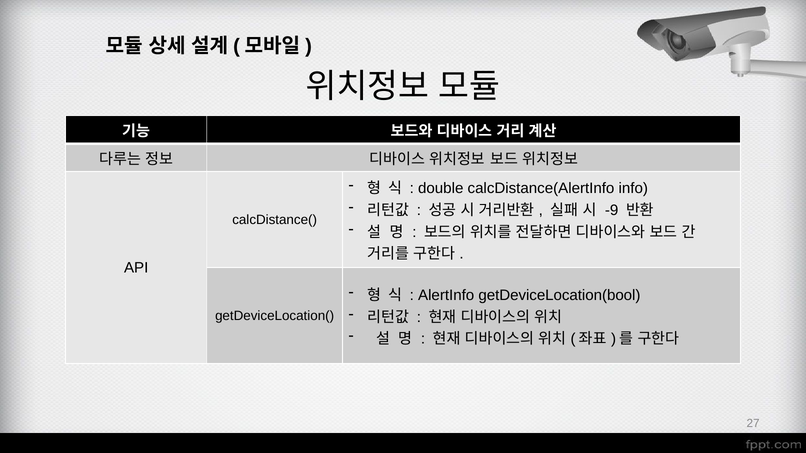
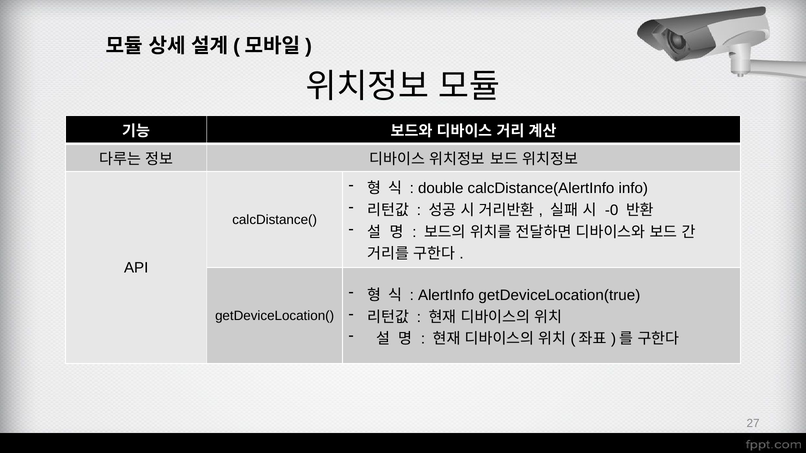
-9: -9 -> -0 (612, 210)
getDeviceLocation(bool: getDeviceLocation(bool -> getDeviceLocation(true (559, 295)
